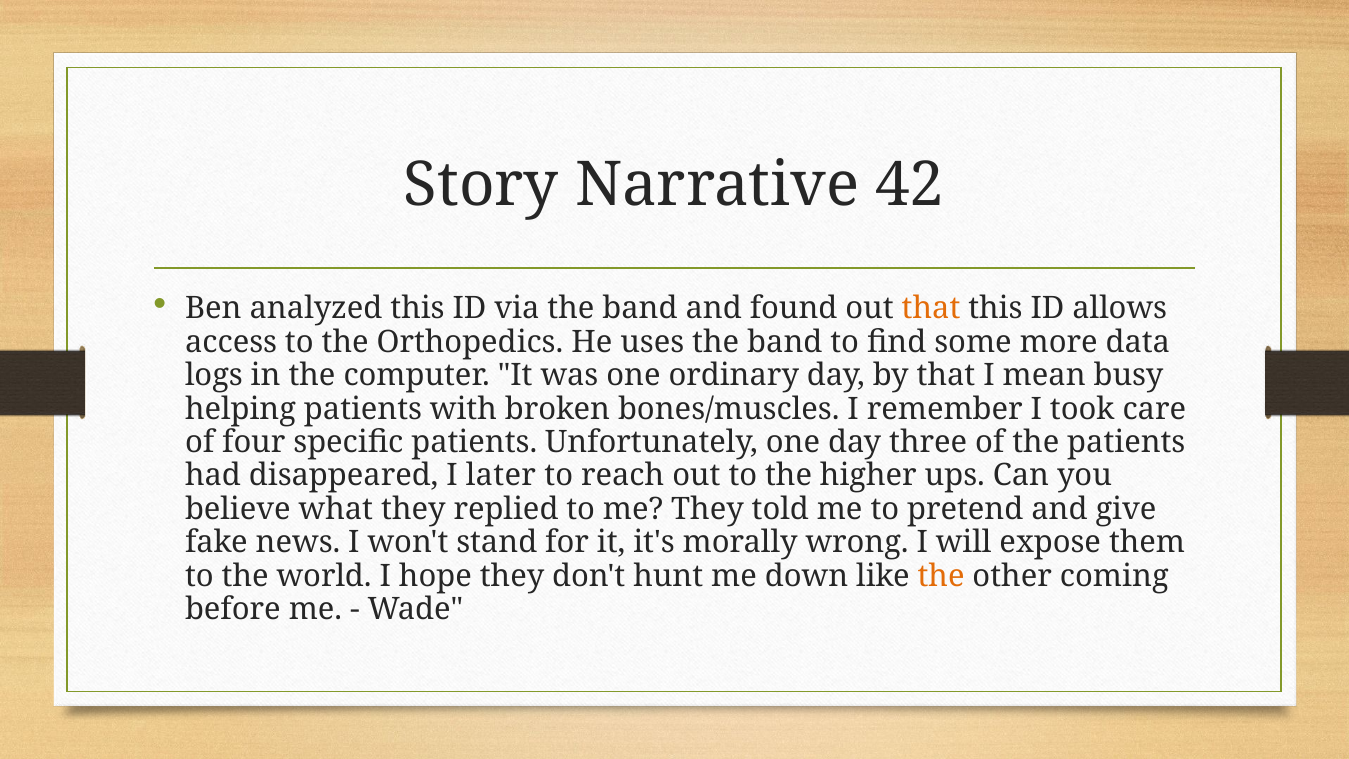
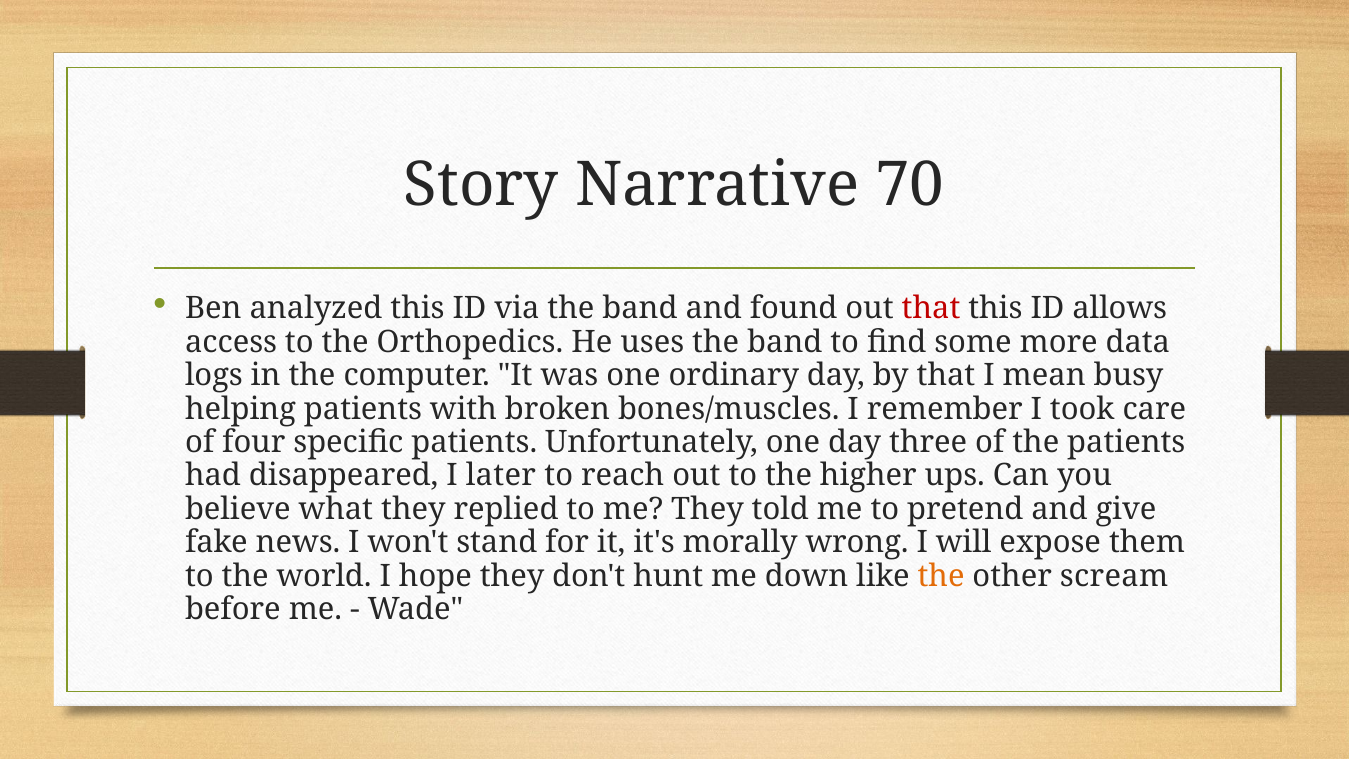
42: 42 -> 70 (910, 185)
that colour: orange -> red (931, 309)
coming: coming -> scream (1114, 576)
